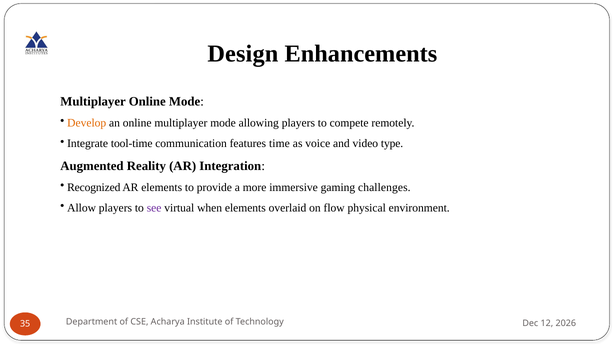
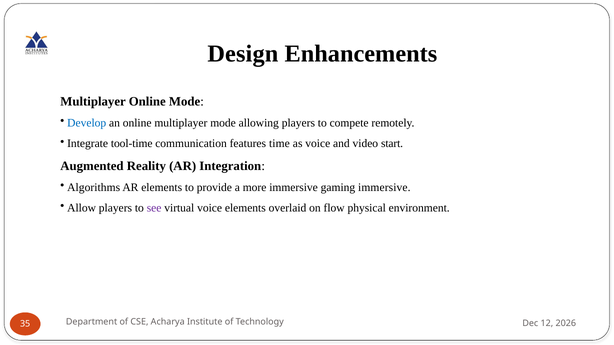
Develop colour: orange -> blue (87, 123)
type: type -> start (392, 144)
Recognized: Recognized -> Algorithms (94, 188)
gaming challenges: challenges -> immersive (384, 188)
virtual when: when -> voice (210, 208)
